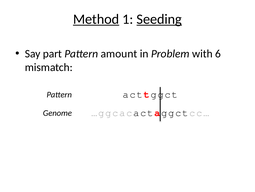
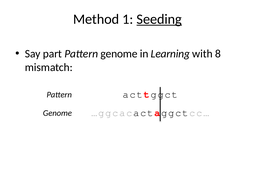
Method underline: present -> none (96, 19)
amount: amount -> genome (119, 53)
Problem: Problem -> Learning (170, 53)
6: 6 -> 8 (218, 53)
